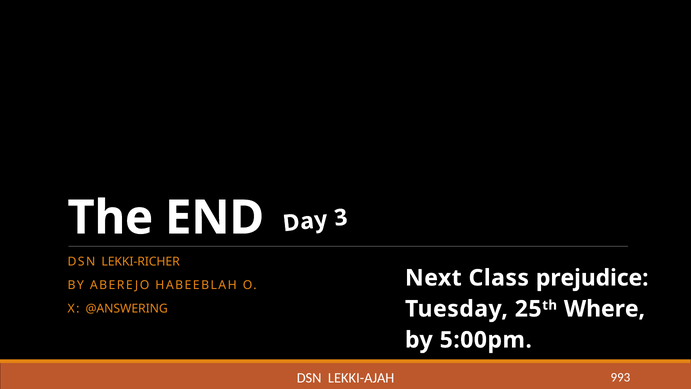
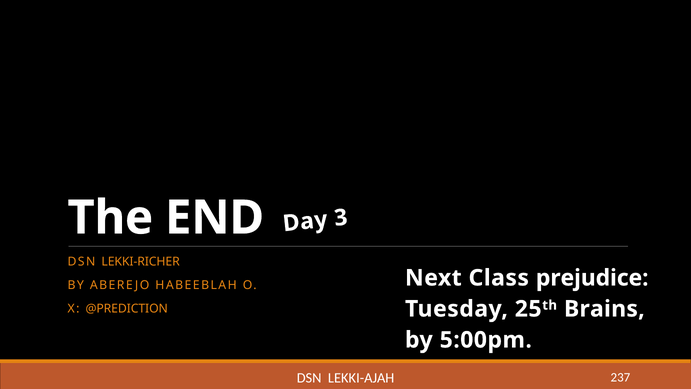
@ANSWERING: @ANSWERING -> @PREDICTION (127, 308)
Where: Where -> Brains (604, 309)
993: 993 -> 237 (620, 377)
